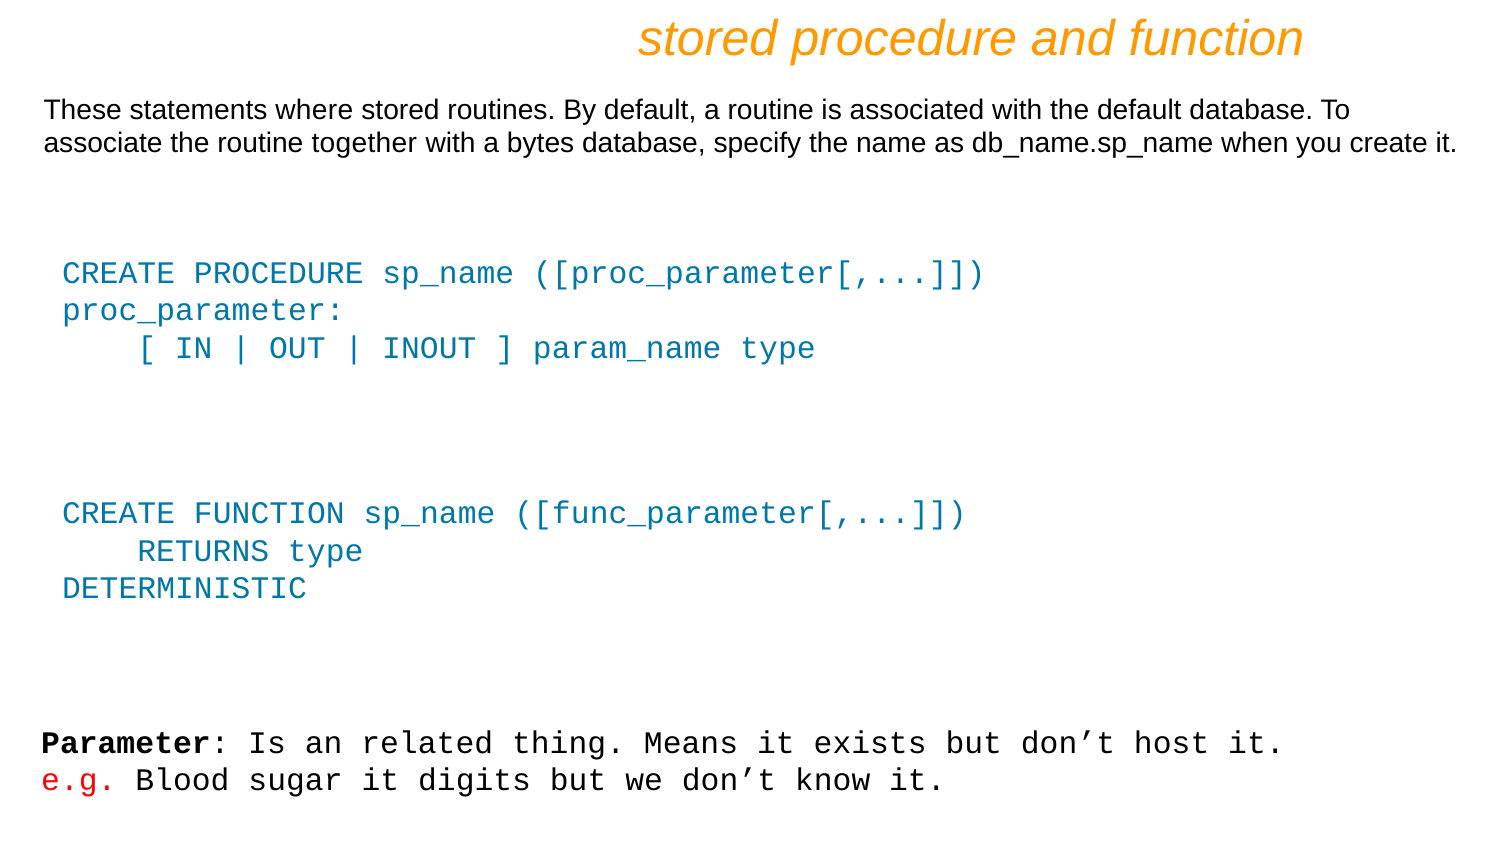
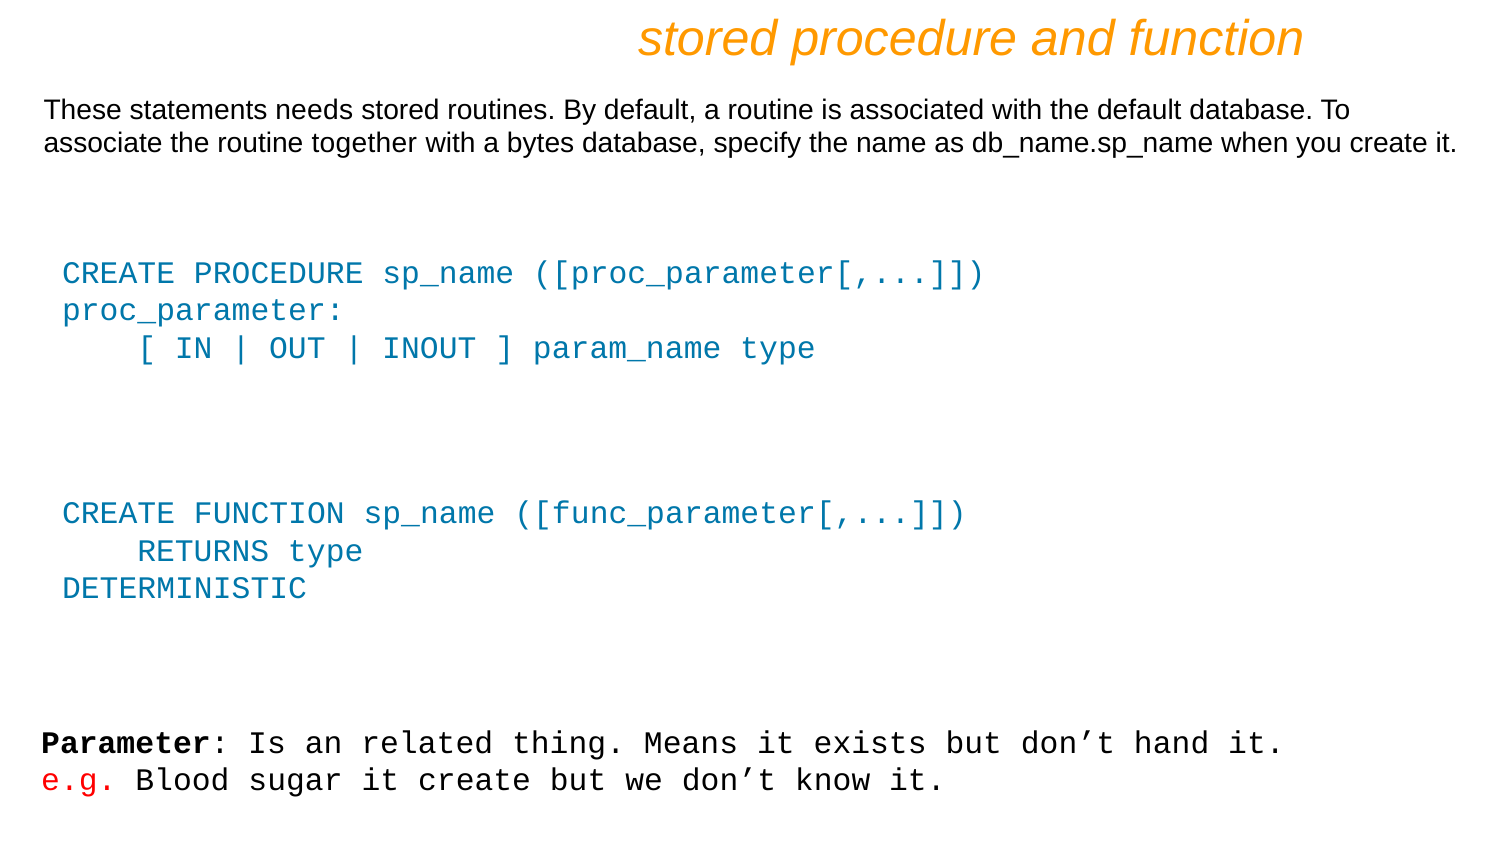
where: where -> needs (314, 110)
host: host -> hand (1172, 743)
sugar it digits: digits -> create (475, 780)
